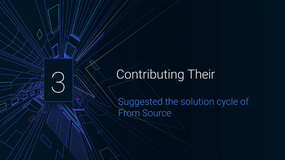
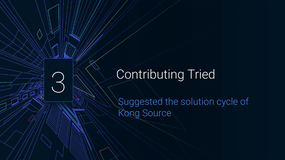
Their: Their -> Tried (201, 75)
From: From -> Kong (129, 113)
